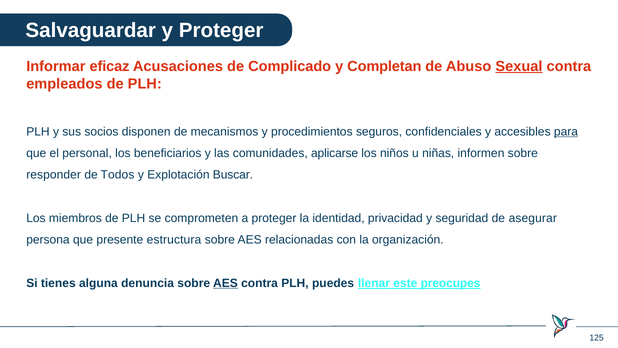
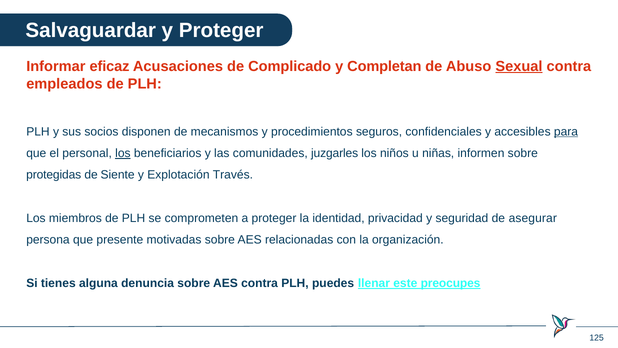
los underline: none -> present (123, 153)
aplicarse: aplicarse -> juzgarles (335, 153)
responder: responder -> protegidas (54, 175)
Todos: Todos -> Siente (118, 175)
Buscar: Buscar -> Través (233, 175)
estructura: estructura -> motivadas (174, 240)
AES underline: present -> none (225, 283)
